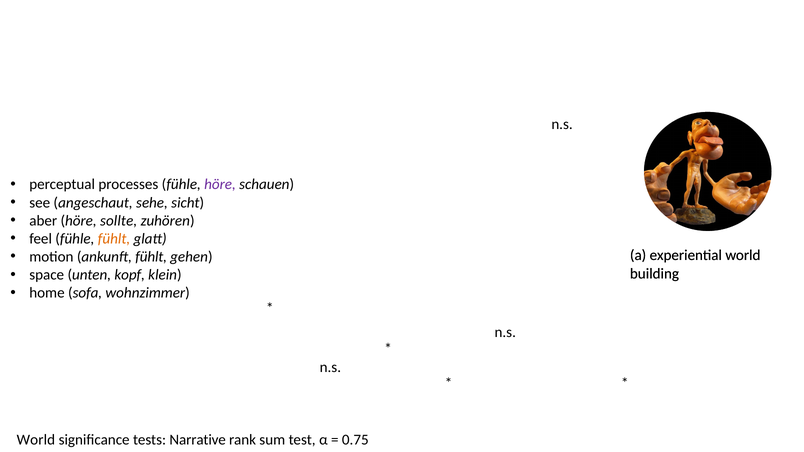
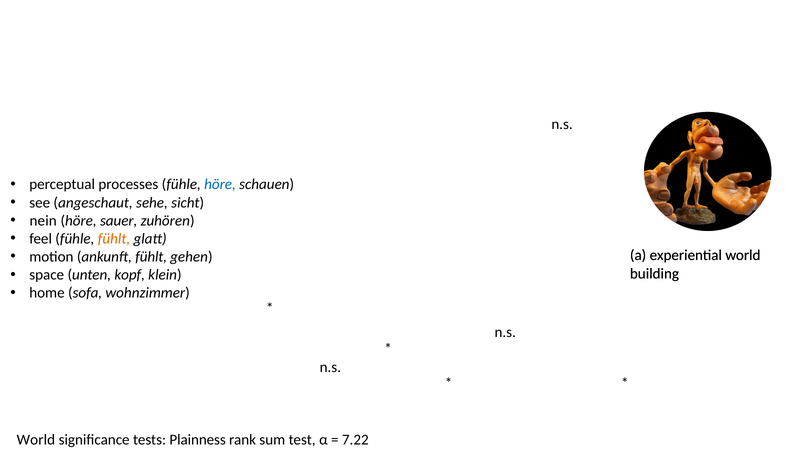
höre colour: purple -> blue (220, 185)
aber: aber -> nein (43, 221)
sollte: sollte -> sauer (119, 221)
Narrative: Narrative -> Plainness (198, 440)
0.75: 0.75 -> 7.22 (355, 440)
